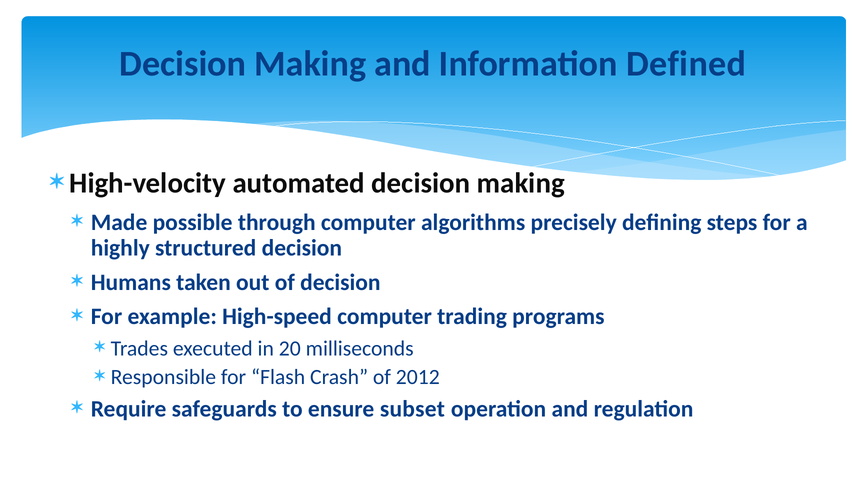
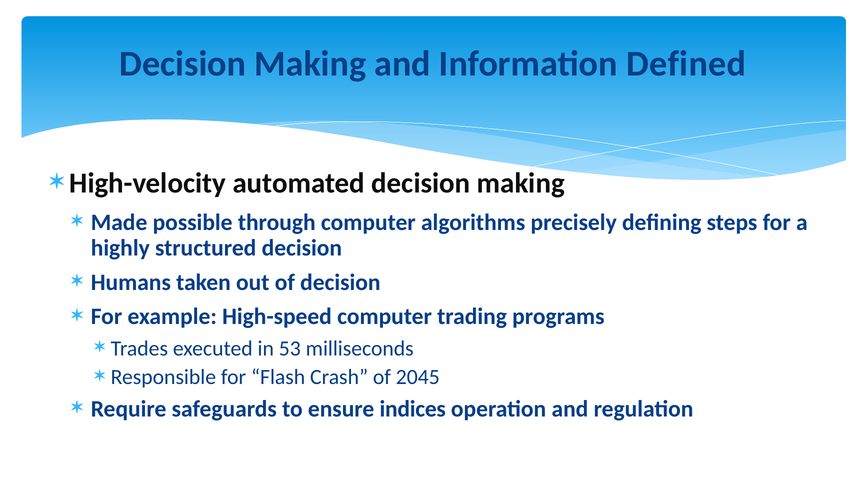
20: 20 -> 53 (290, 348)
2012: 2012 -> 2045 (418, 377)
subset: subset -> indices (413, 409)
